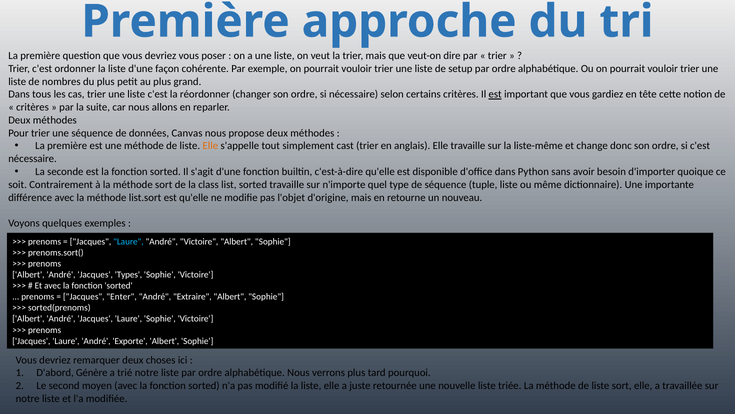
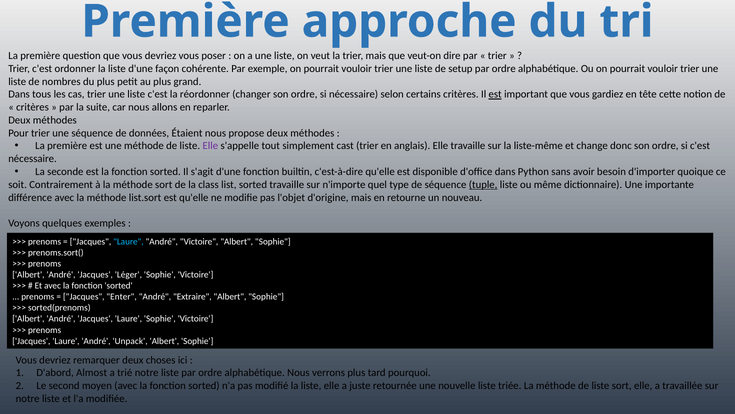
Canvas: Canvas -> Étaient (187, 133)
Elle colour: orange -> purple (210, 146)
tuple underline: none -> present (483, 184)
Types: Types -> Léger (128, 274)
Exporte: Exporte -> Unpack (130, 341)
Génère: Génère -> Almost (92, 372)
